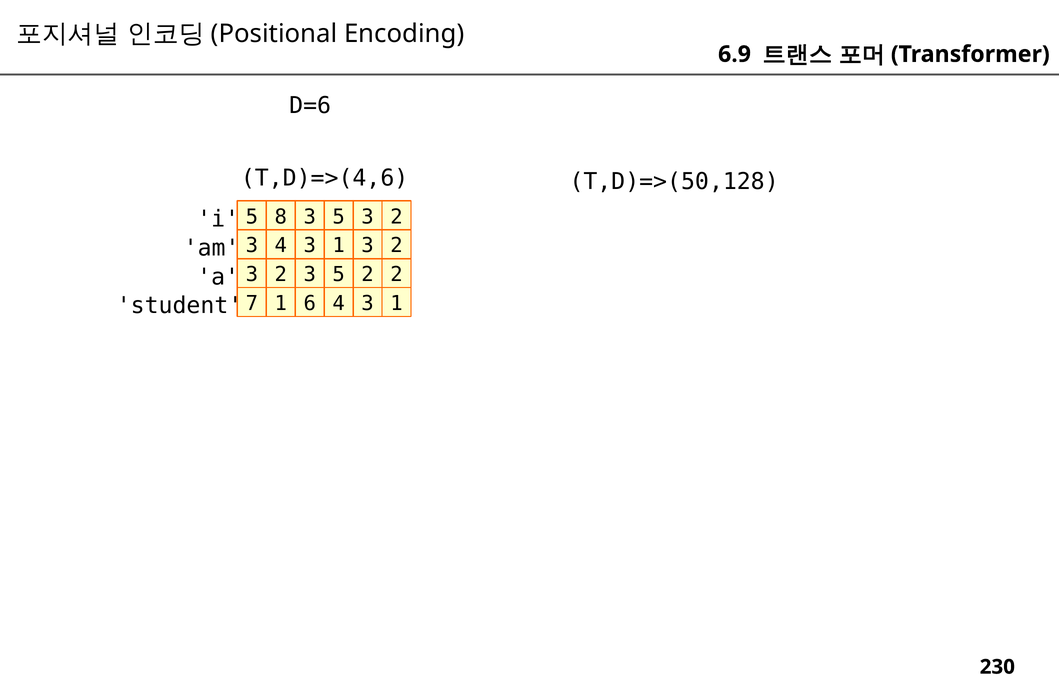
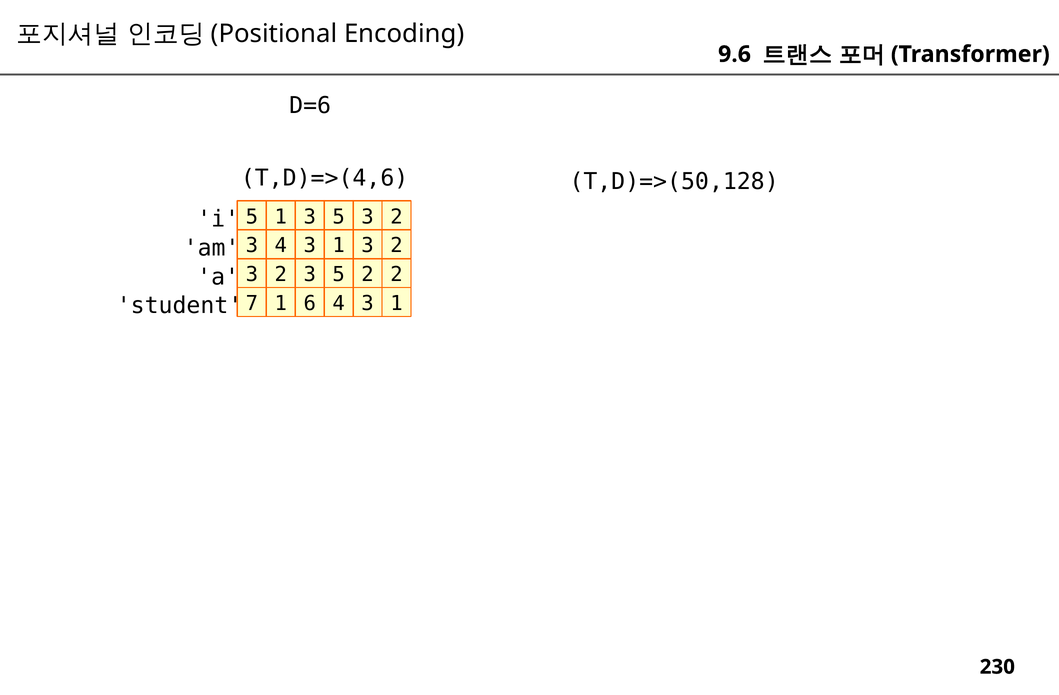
6.9: 6.9 -> 9.6 (735, 54)
5 8: 8 -> 1 (281, 217)
